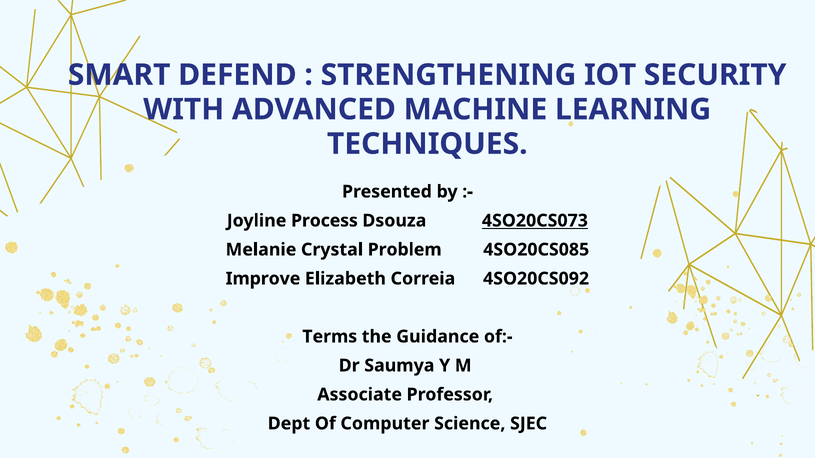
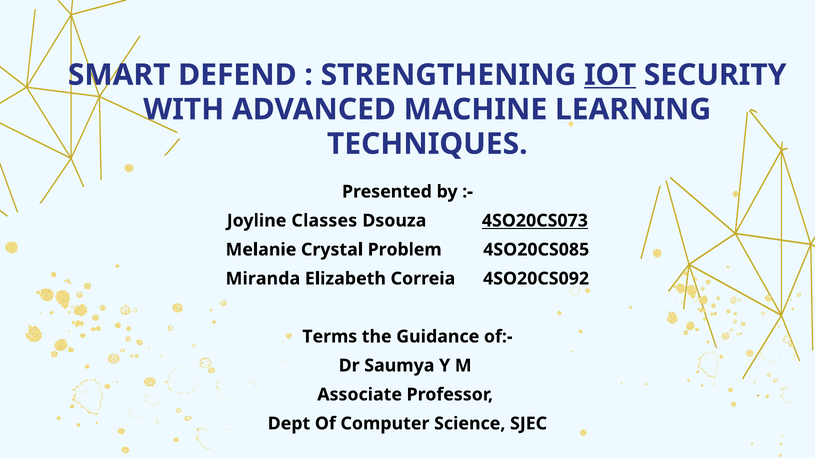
IOT underline: none -> present (610, 75)
Process: Process -> Classes (324, 221)
Improve: Improve -> Miranda (263, 279)
